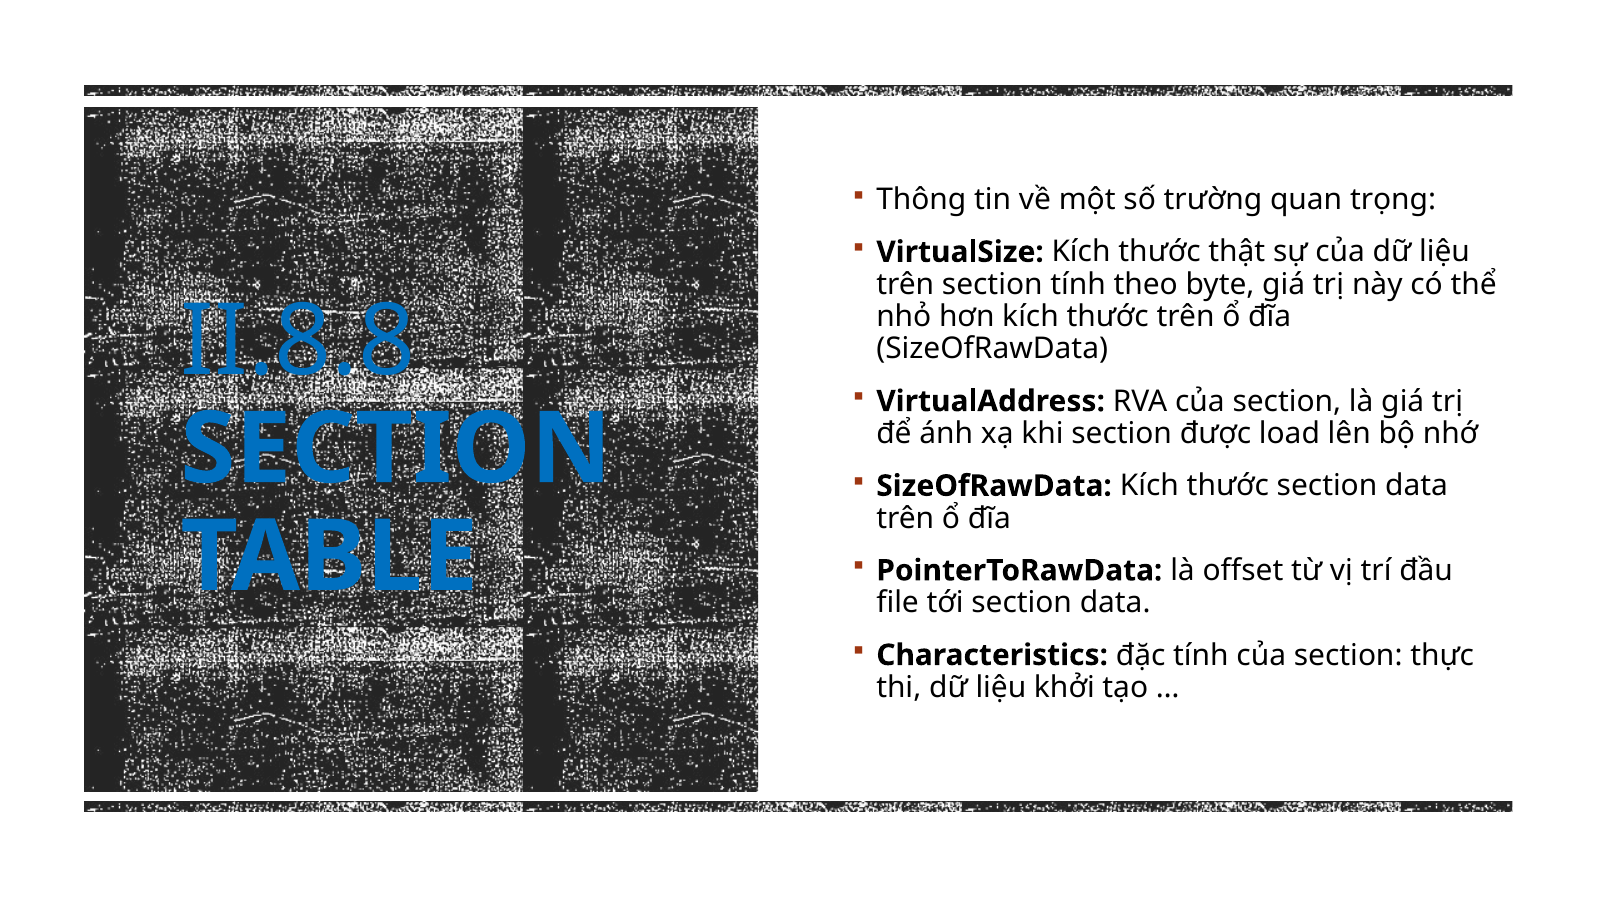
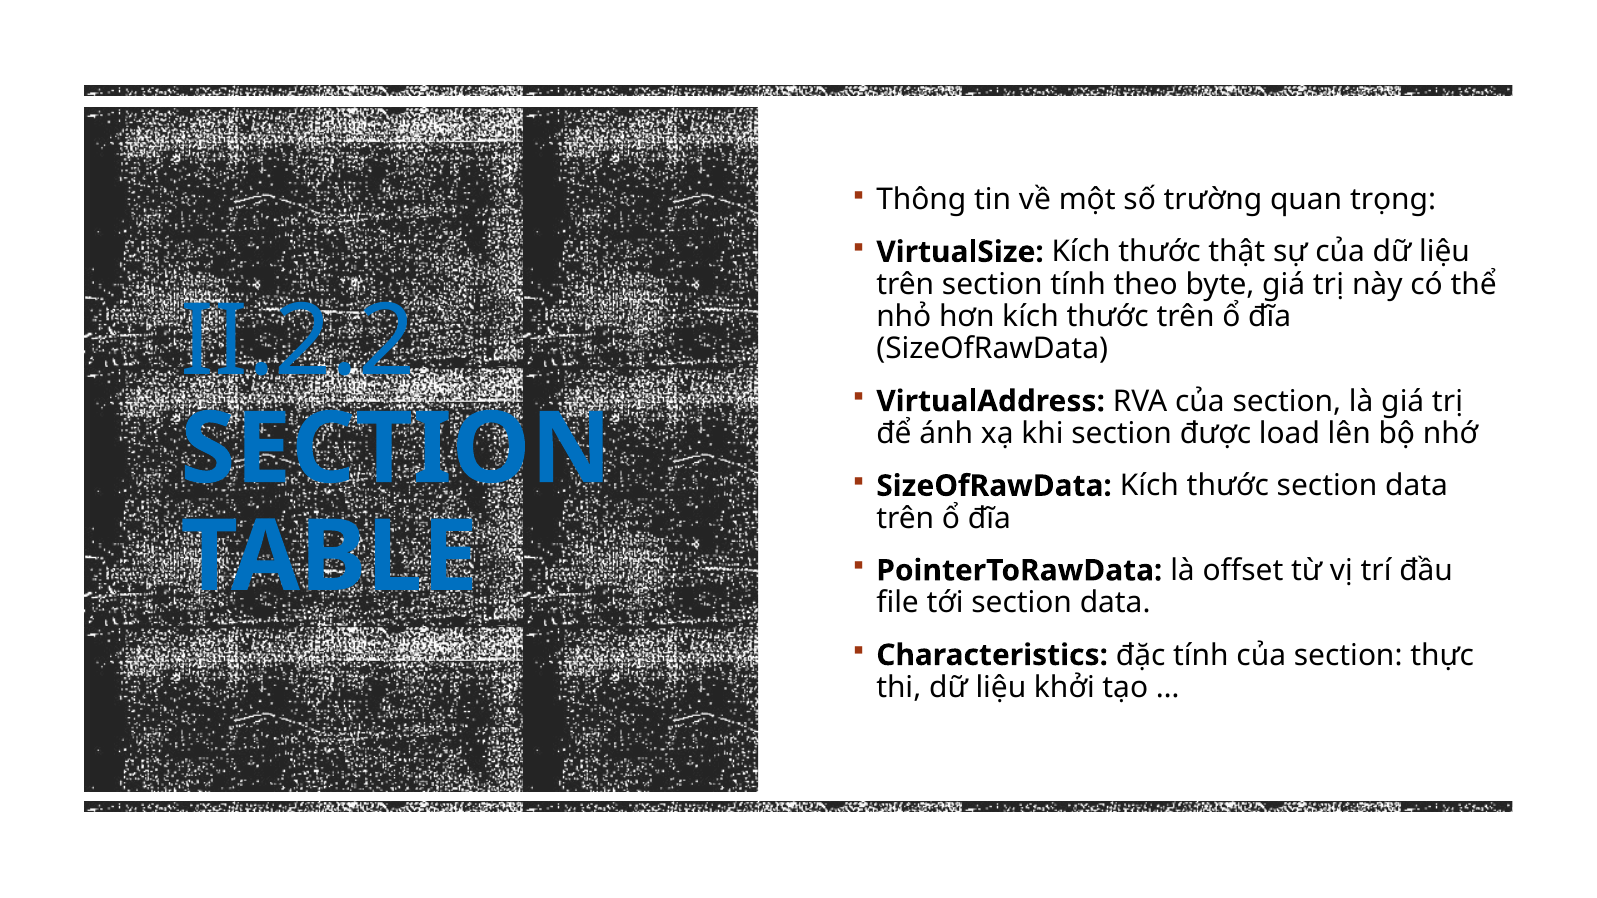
II.8.8: II.8.8 -> II.2.2 (298, 342)
